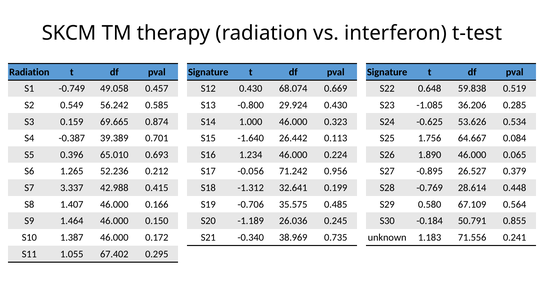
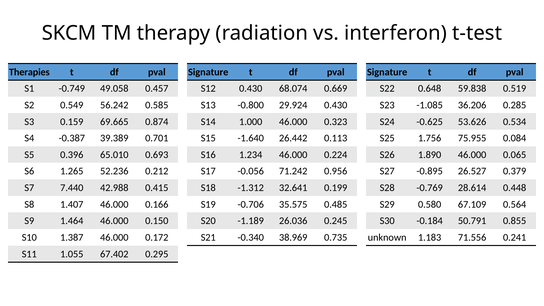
Radiation: Radiation -> Therapies (29, 72)
64.667: 64.667 -> 75.955 (472, 138)
3.337: 3.337 -> 7.440 (72, 188)
